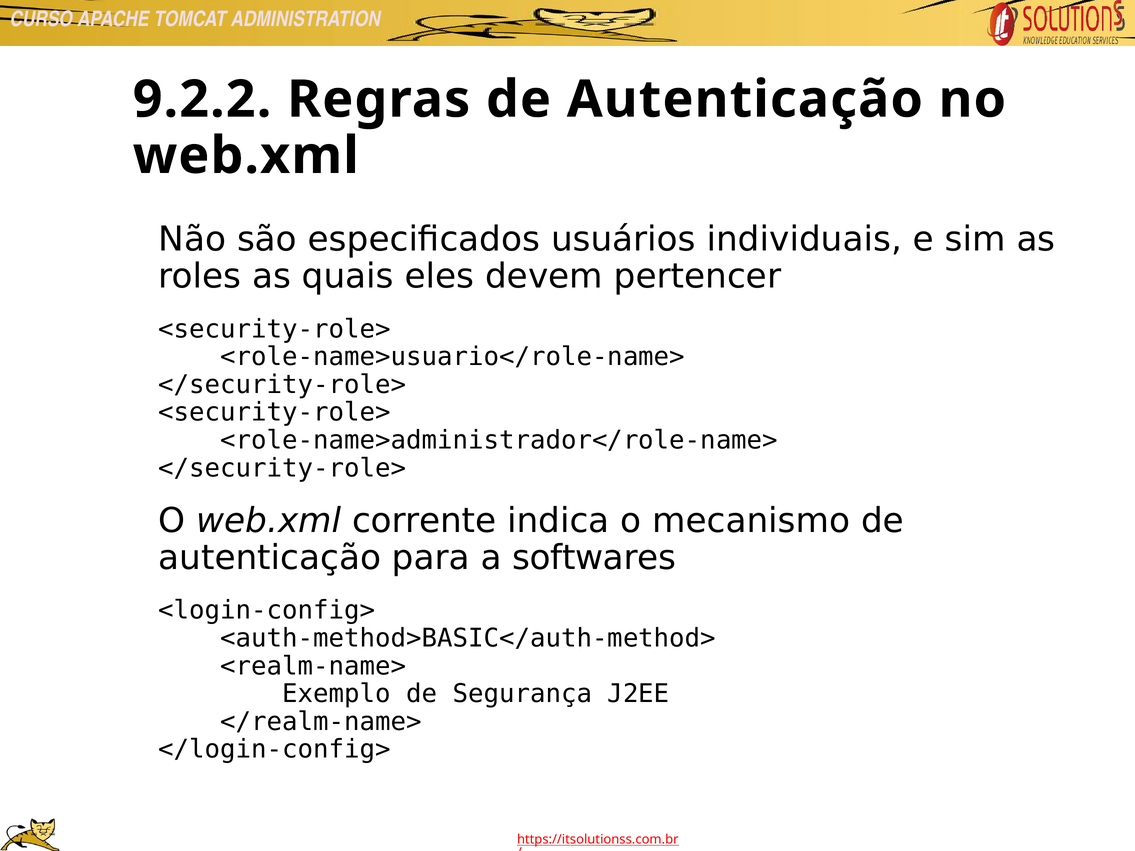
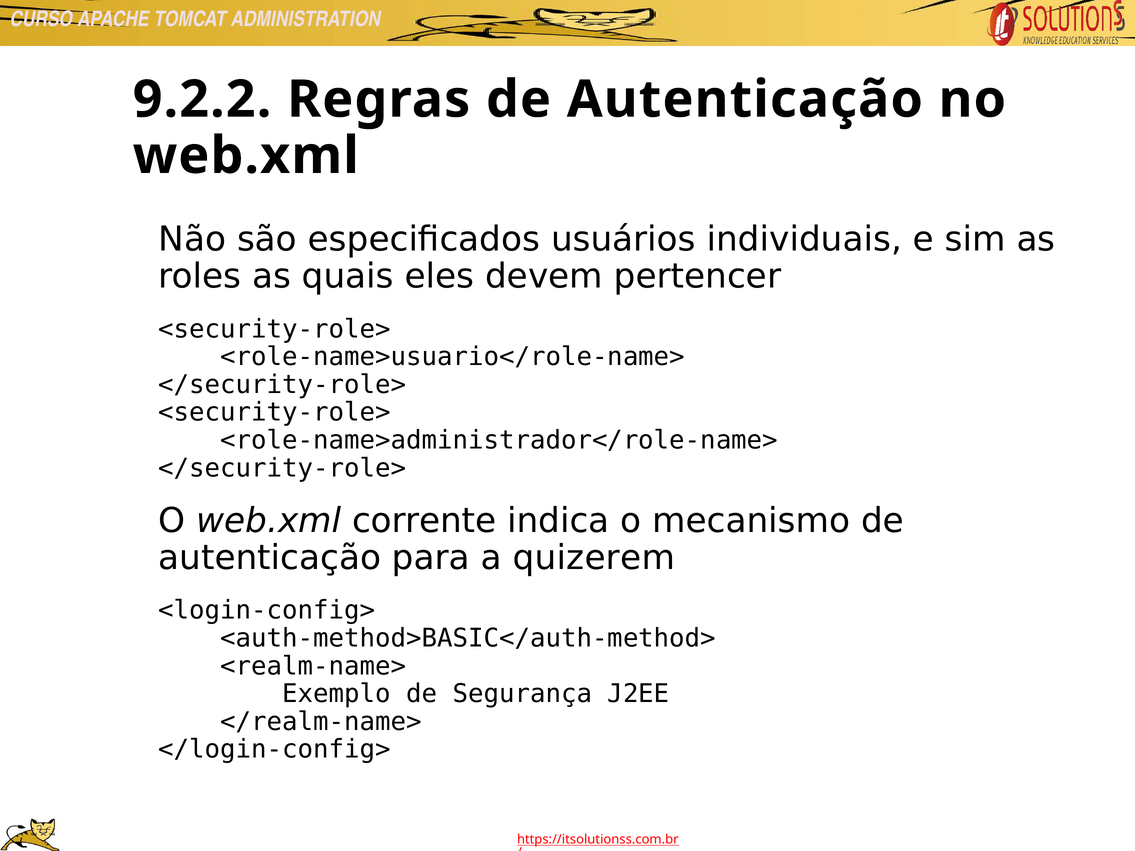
softwares: softwares -> quizerem (594, 558)
